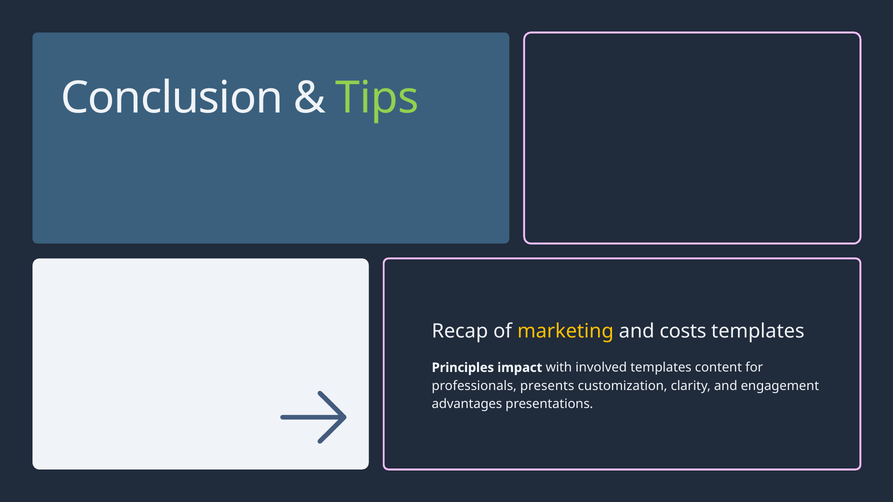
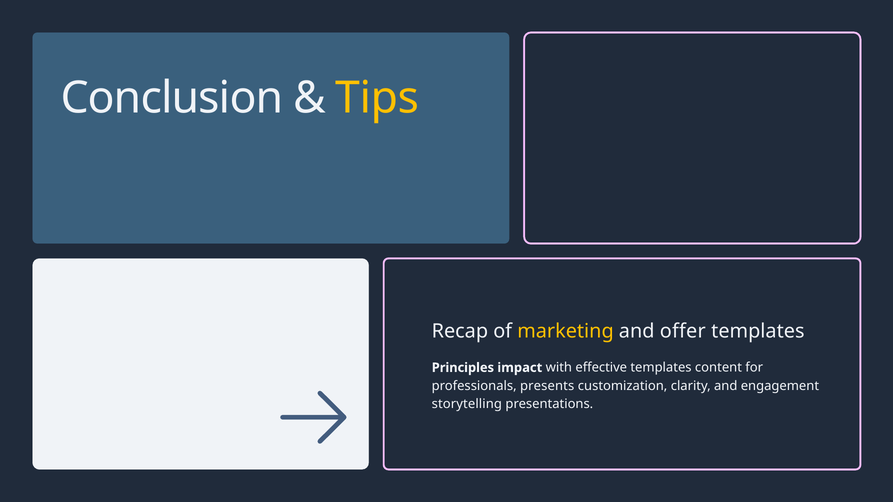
Tips colour: light green -> yellow (377, 98)
costs: costs -> offer (683, 331)
involved: involved -> effective (601, 368)
advantages: advantages -> storytelling (467, 404)
